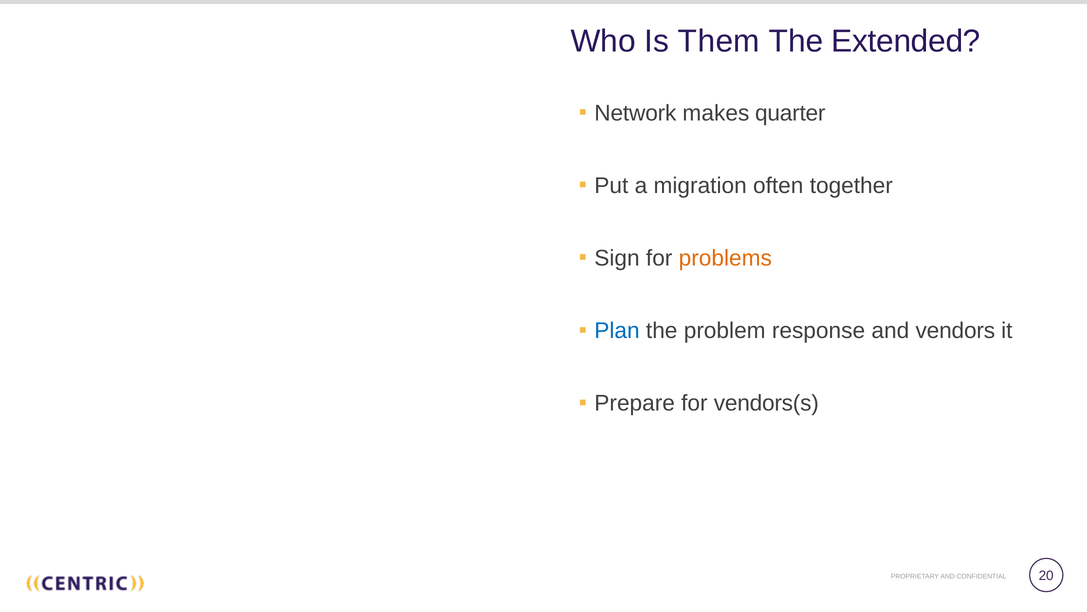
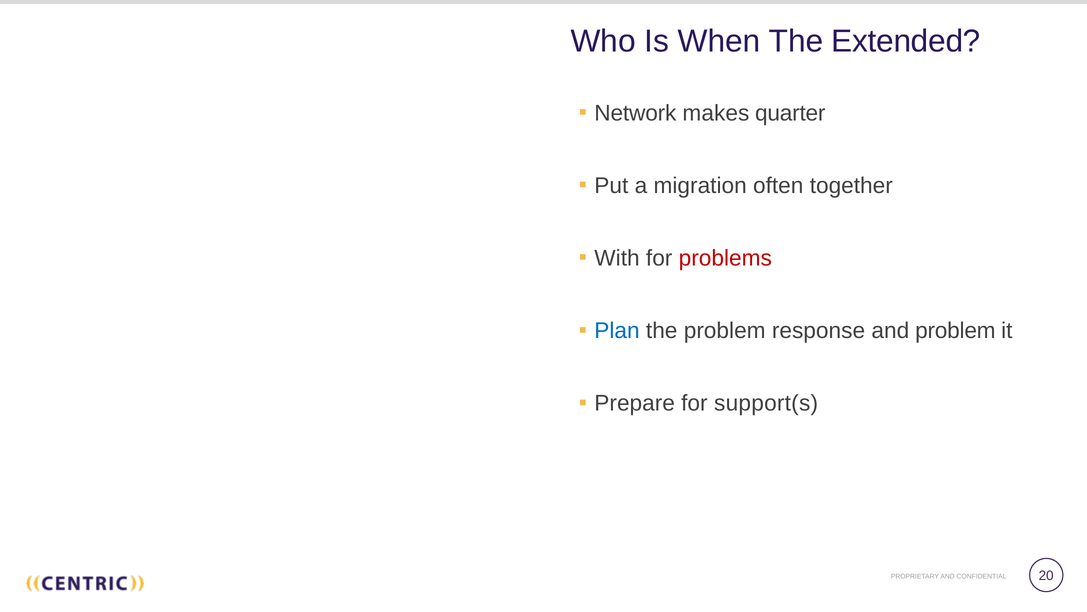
Them: Them -> When (719, 41)
Sign: Sign -> With (617, 258)
problems colour: orange -> red (725, 258)
and vendors: vendors -> problem (955, 330)
vendors(s: vendors(s -> support(s (766, 403)
